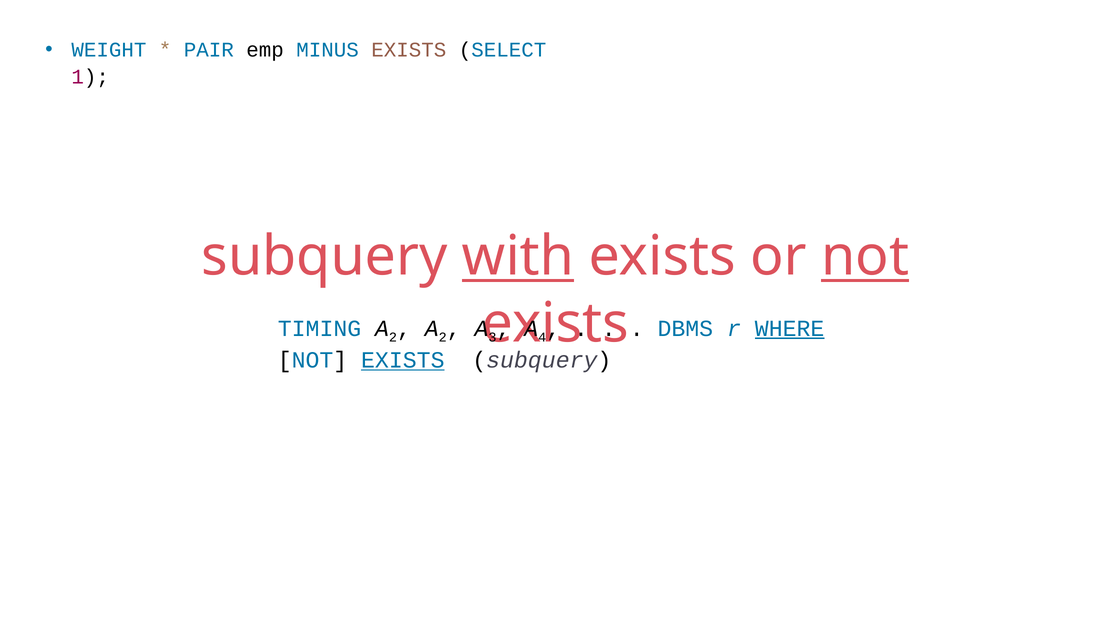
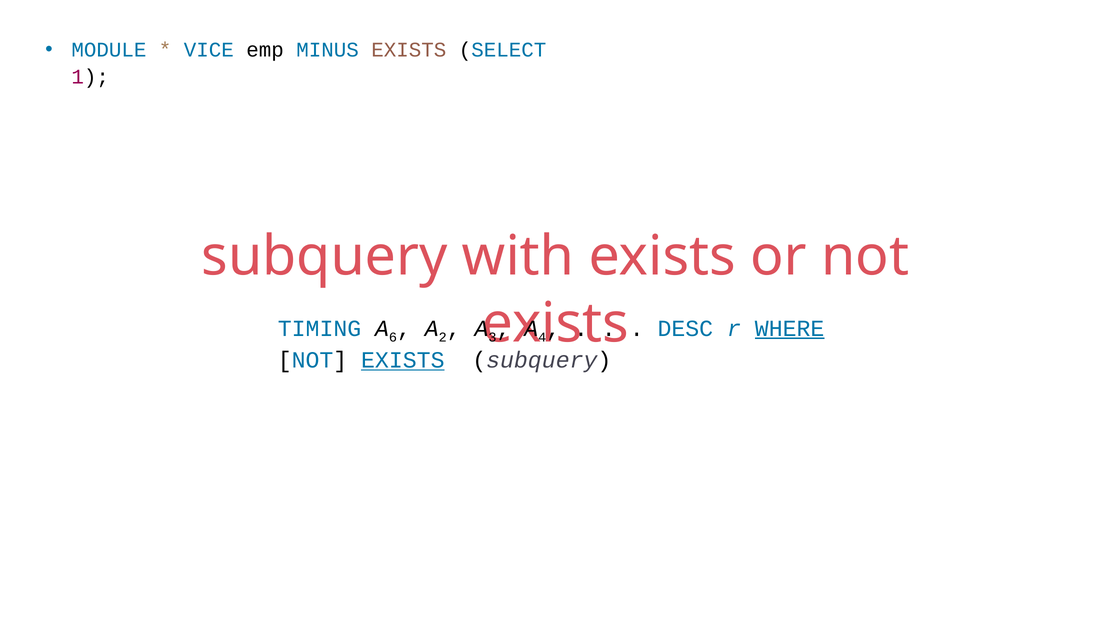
WEIGHT: WEIGHT -> MODULE (109, 50)
PAIR: PAIR -> VICE (209, 50)
with underline: present -> none (518, 257)
not underline: present -> none (865, 257)
2: 2 -> 6 (393, 337)
DBMS: DBMS -> DESC (685, 328)
